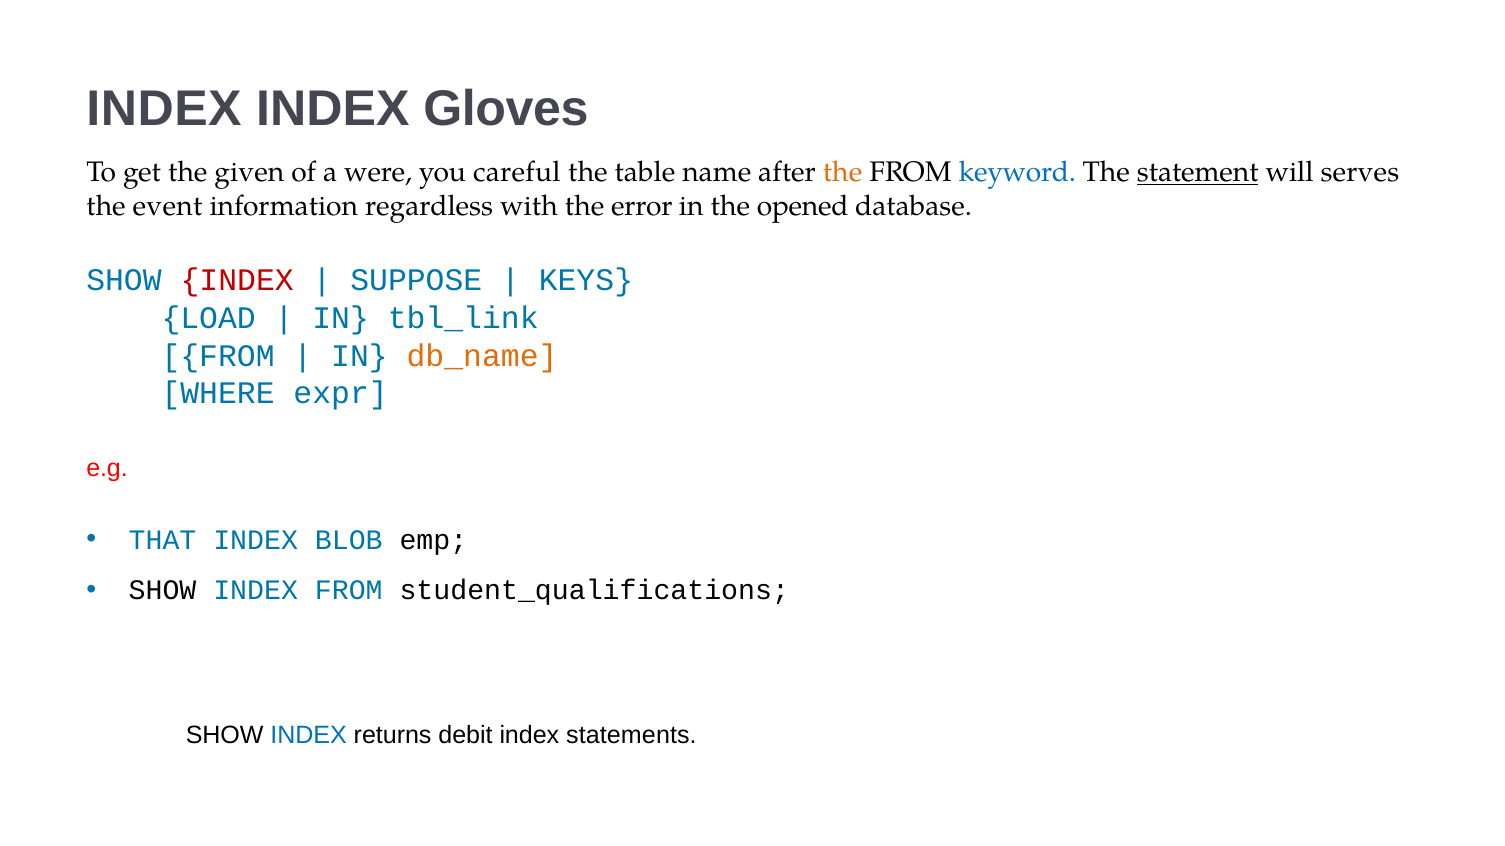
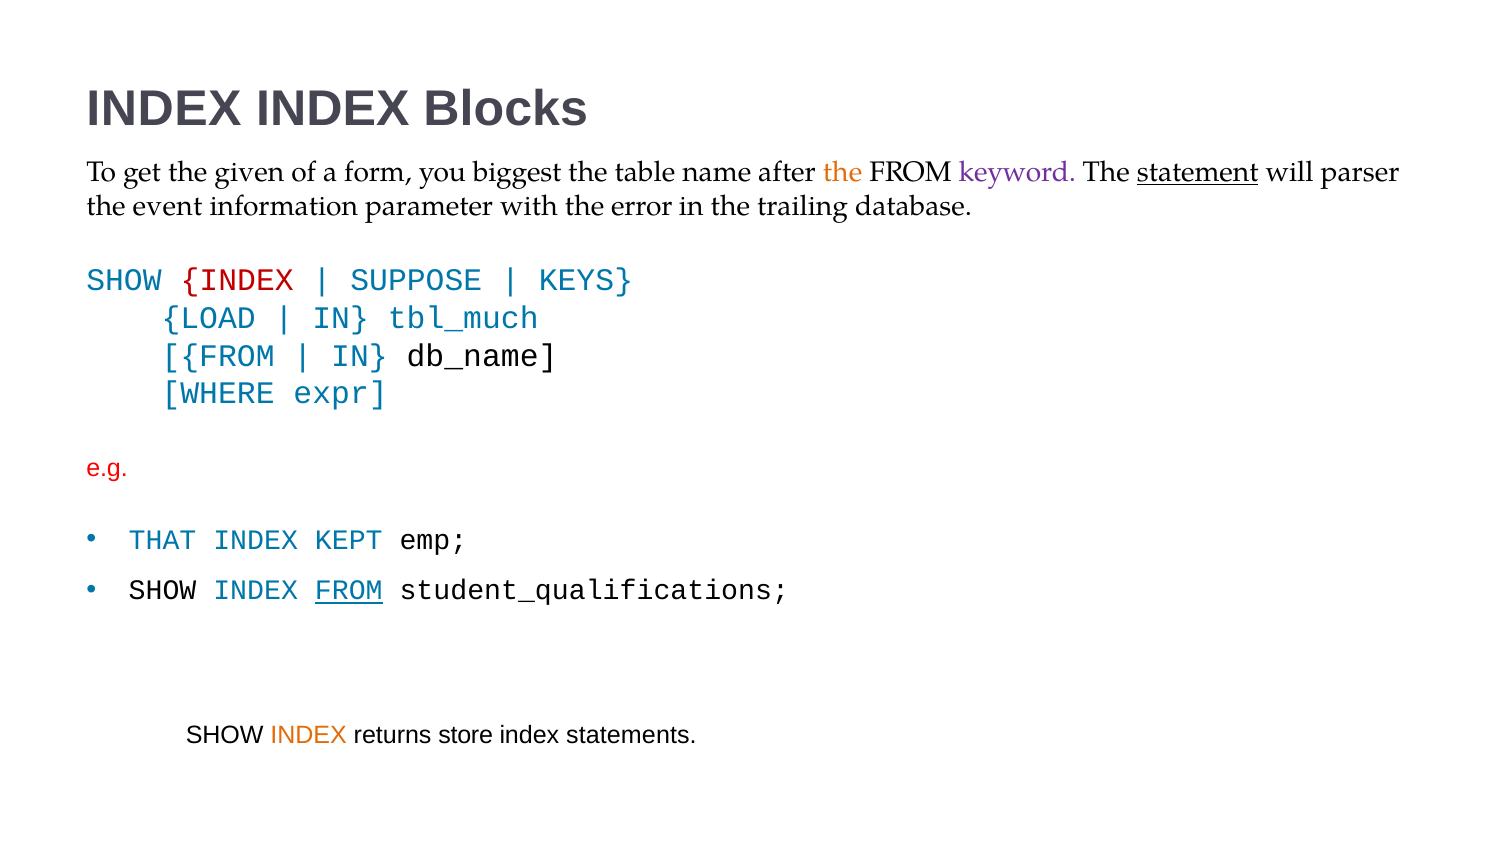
Gloves: Gloves -> Blocks (506, 109)
were: were -> form (378, 172)
careful: careful -> biggest (517, 172)
keyword colour: blue -> purple (1017, 172)
serves: serves -> parser (1360, 172)
regardless: regardless -> parameter (429, 206)
opened: opened -> trailing (803, 206)
tbl_link: tbl_link -> tbl_much (463, 318)
db_name colour: orange -> black (482, 356)
BLOB: BLOB -> KEPT (349, 540)
FROM underline: none -> present (349, 591)
INDEX colour: blue -> orange (309, 736)
debit: debit -> store (466, 736)
